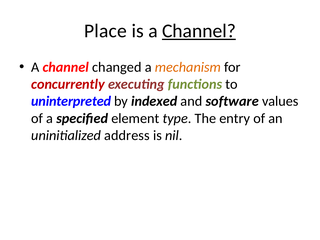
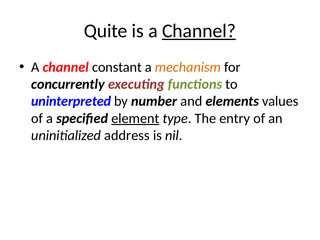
Place: Place -> Quite (106, 31)
changed: changed -> constant (117, 67)
concurrently colour: red -> black (68, 84)
indexed: indexed -> number (154, 101)
software: software -> elements (232, 101)
element underline: none -> present (135, 118)
